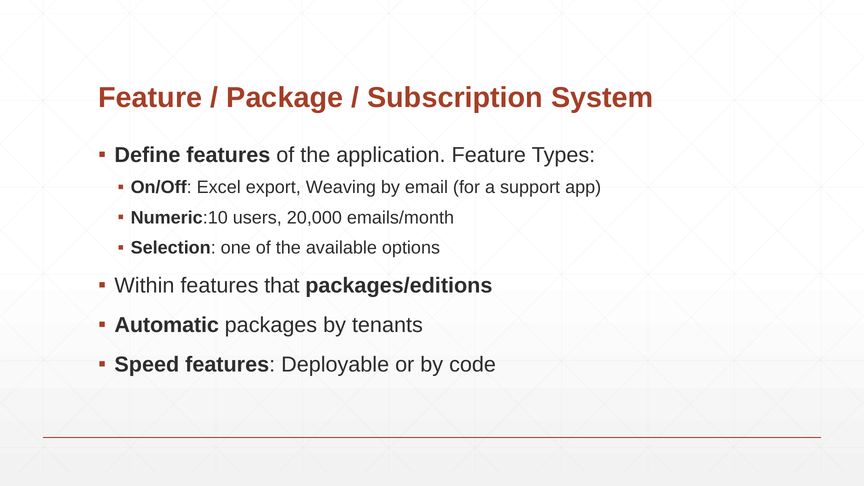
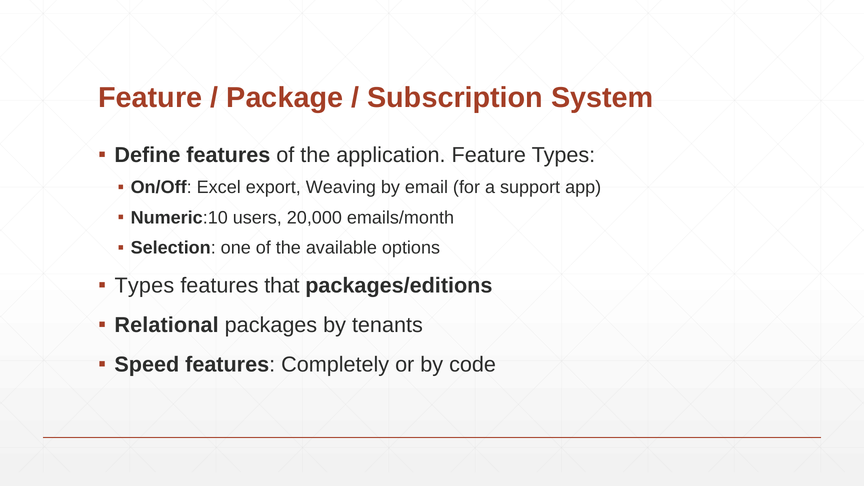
Within: Within -> Types (144, 285)
Automatic: Automatic -> Relational (167, 325)
Deployable: Deployable -> Completely (335, 364)
